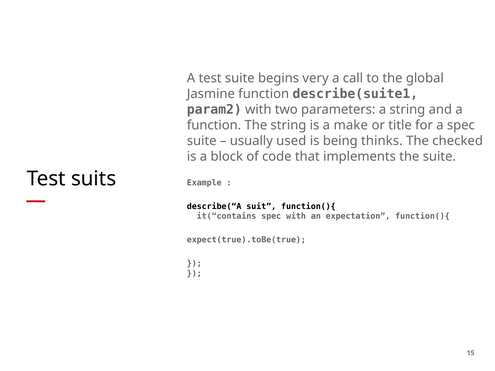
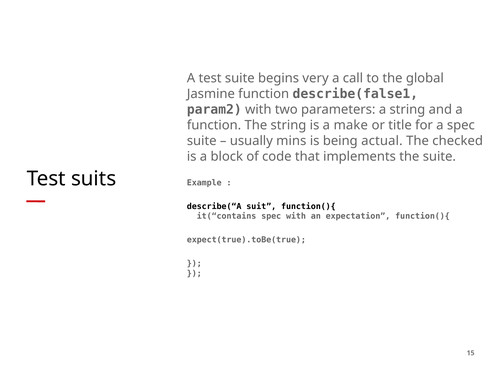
describe(suite1: describe(suite1 -> describe(false1 (355, 94)
used: used -> mins (291, 141)
thinks: thinks -> actual (382, 141)
